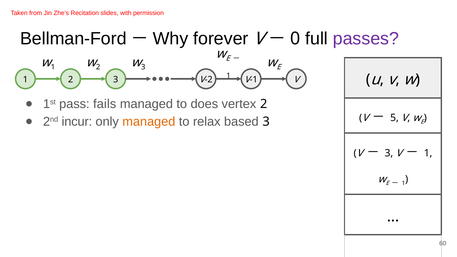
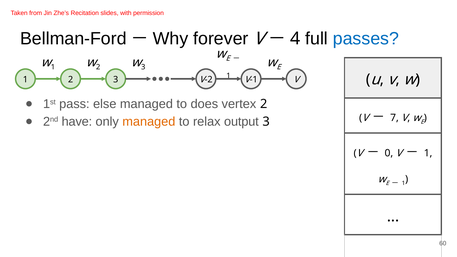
0: 0 -> 4 (295, 39)
passes colour: purple -> blue (366, 39)
fails: fails -> else (105, 104)
incur: incur -> have (77, 122)
based: based -> output (241, 122)
5: 5 -> 7 (394, 118)
3: 3 -> 0 (389, 153)
